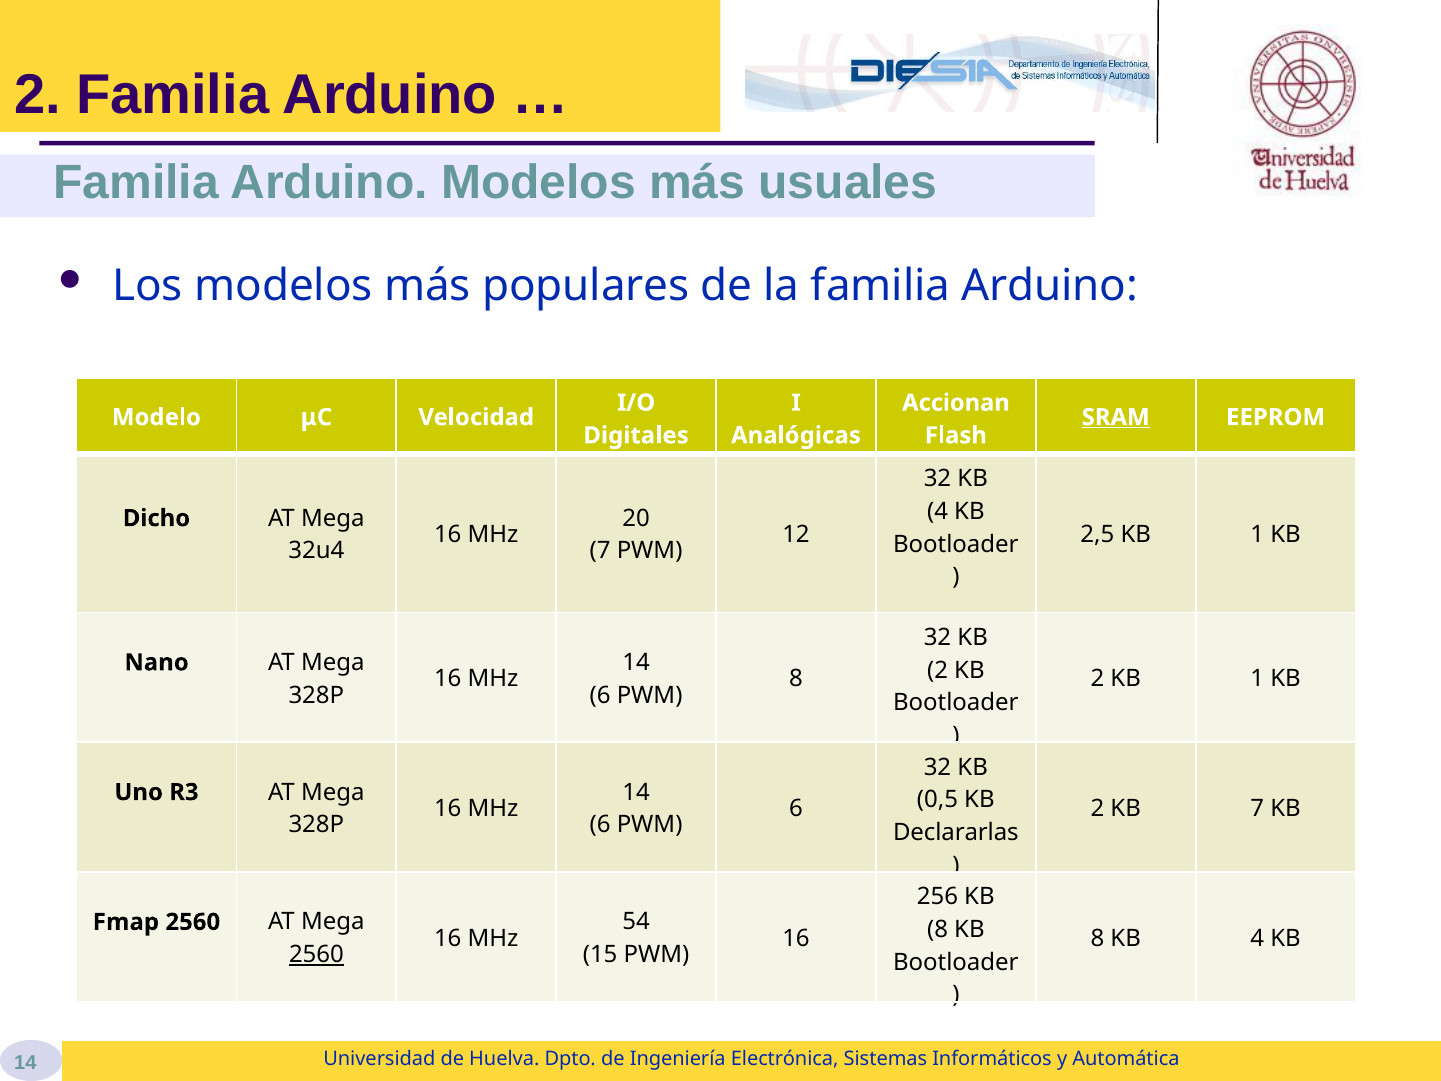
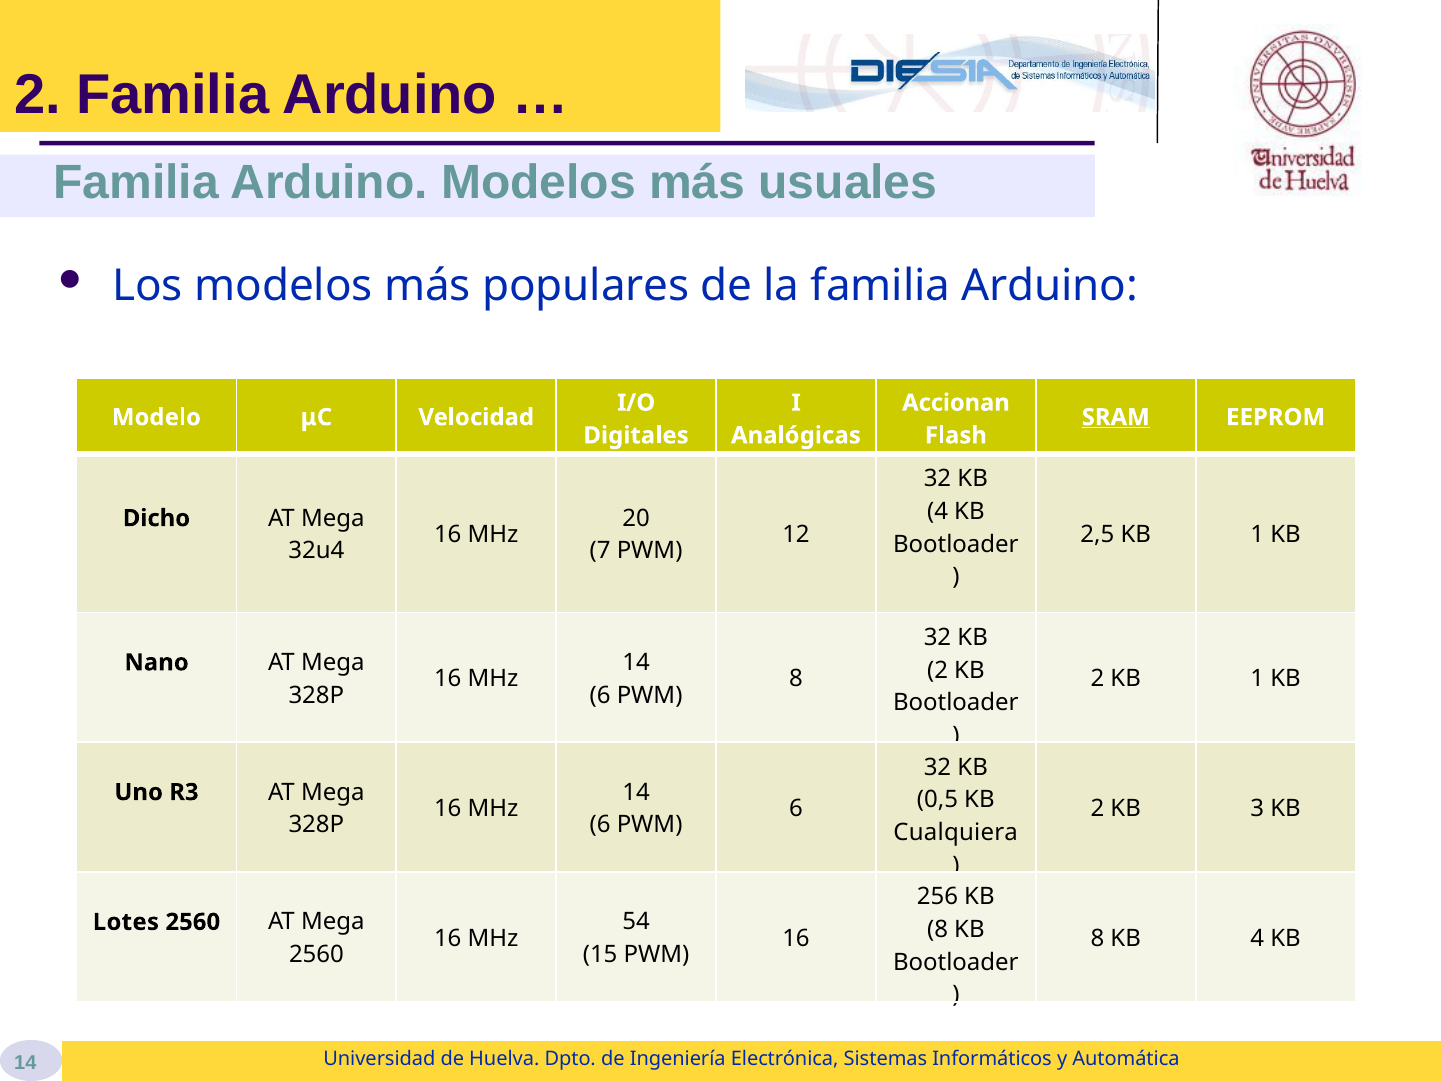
KB 7: 7 -> 3 (1257, 808)
Declararlas: Declararlas -> Cualquiera (956, 832)
Fmap: Fmap -> Lotes (126, 922)
2560 underline: present -> none (316, 954)
